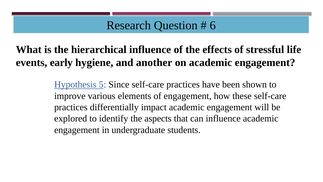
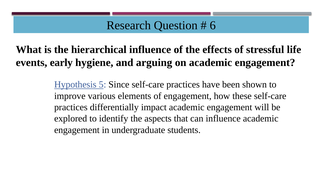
another: another -> arguing (154, 62)
